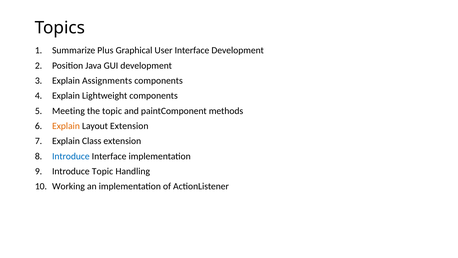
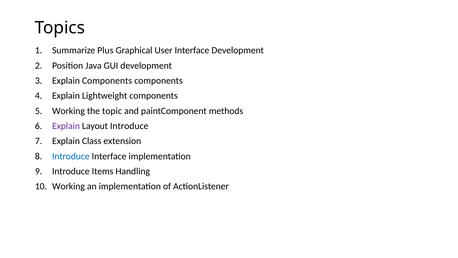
Explain Assignments: Assignments -> Components (107, 81)
Meeting: Meeting -> Working (68, 111)
Explain colour: orange -> purple (66, 126)
Layout Extension: Extension -> Introduce (129, 126)
Introduce Topic: Topic -> Items (103, 171)
